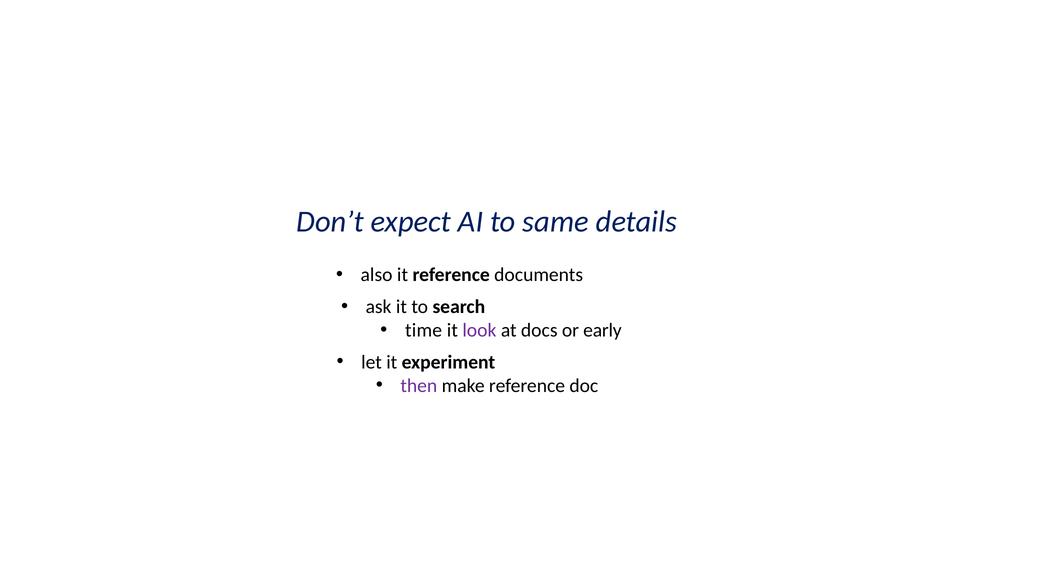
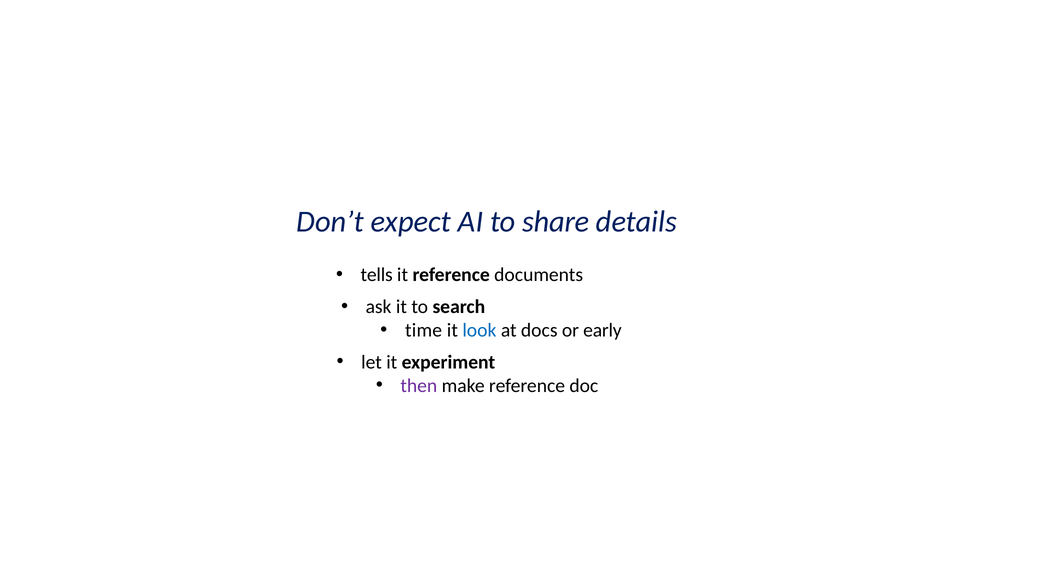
same: same -> share (556, 221)
also: also -> tells (377, 275)
look colour: purple -> blue (479, 330)
